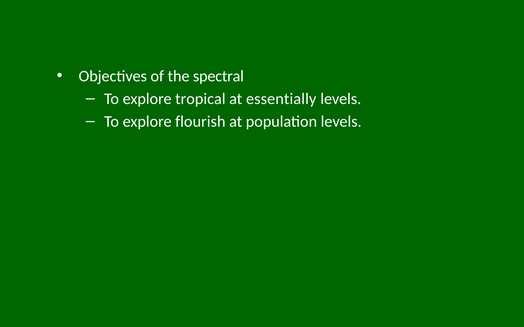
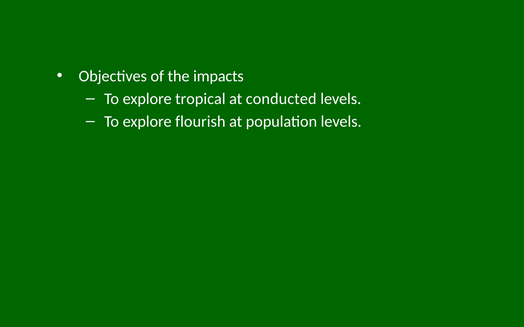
spectral: spectral -> impacts (218, 76)
essentially: essentially -> conducted (281, 99)
